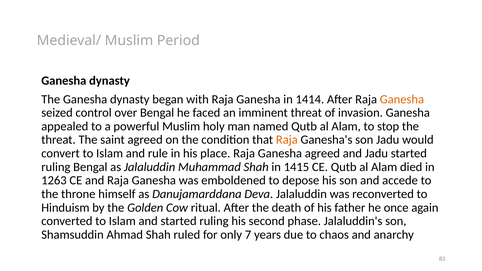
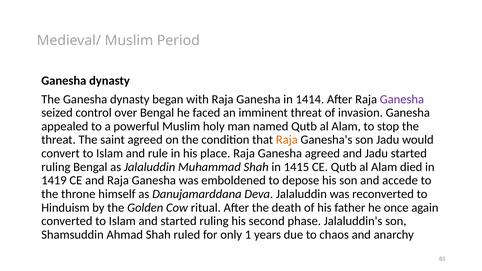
Ganesha colour: orange -> purple (402, 99)
1263: 1263 -> 1419 (54, 181)
7: 7 -> 1 (248, 235)
